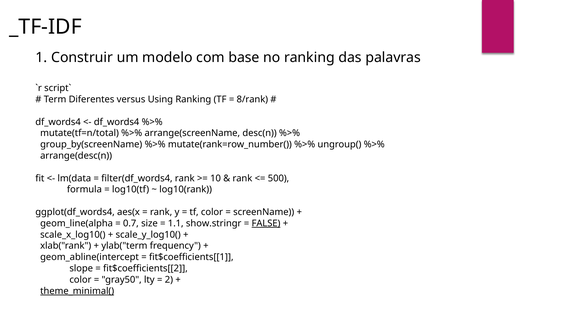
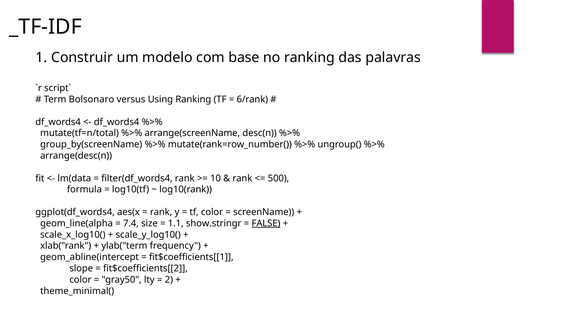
Diferentes: Diferentes -> Bolsonaro (91, 99)
8/rank: 8/rank -> 6/rank (252, 99)
0.7: 0.7 -> 7.4 (131, 223)
theme_minimal( underline: present -> none (77, 291)
